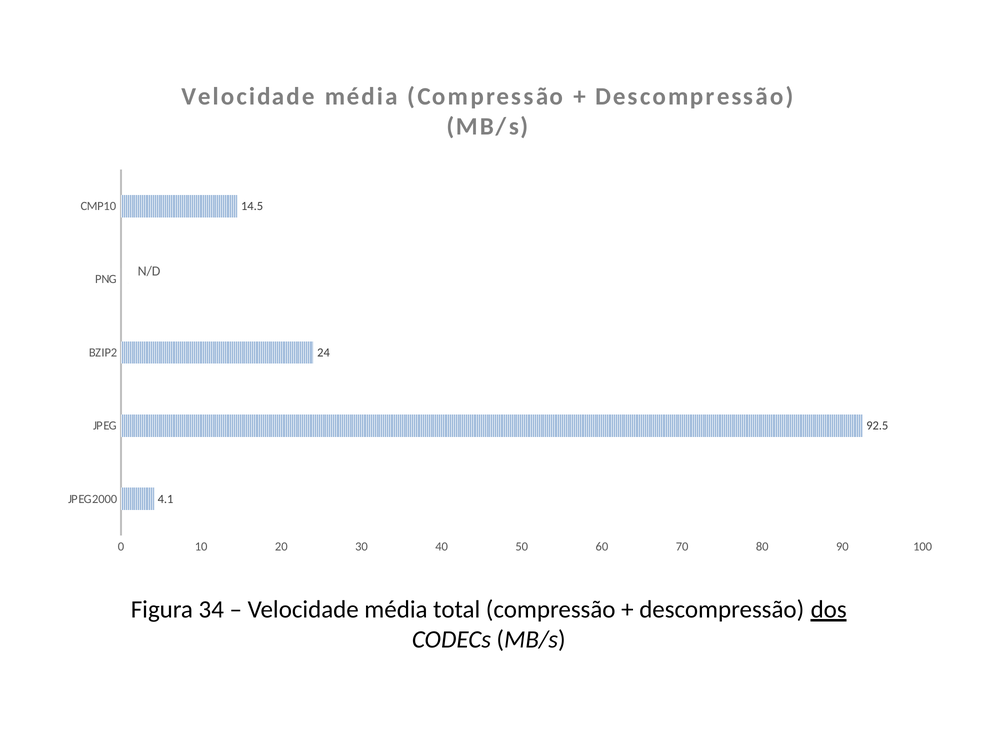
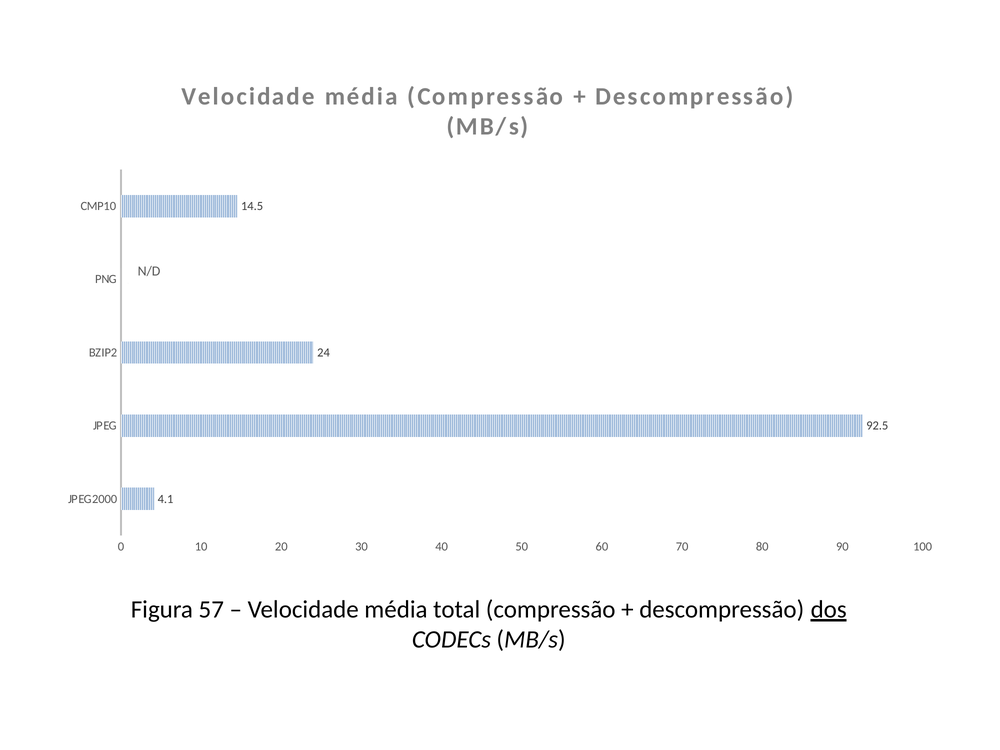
34: 34 -> 57 (211, 609)
